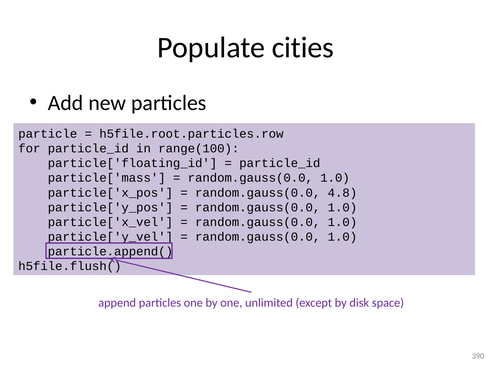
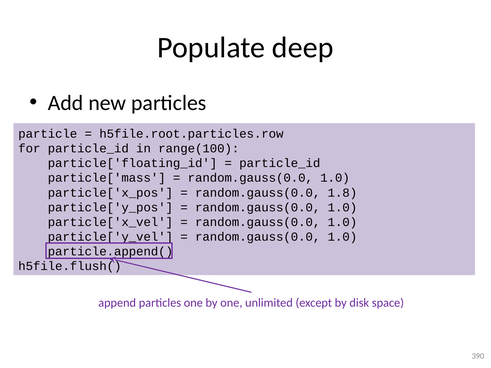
cities: cities -> deep (303, 48)
4.8: 4.8 -> 1.8 (342, 193)
